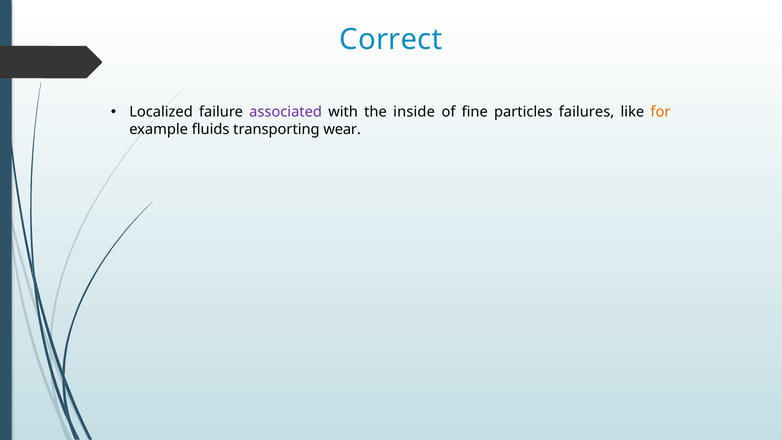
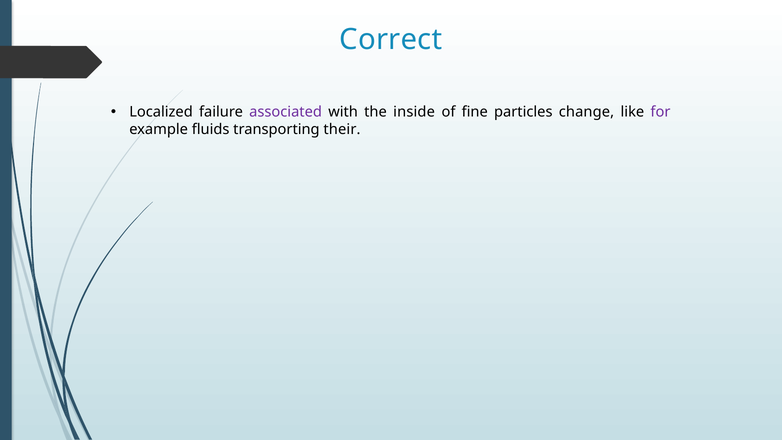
failures: failures -> change (586, 112)
for colour: orange -> purple (660, 112)
wear: wear -> their (342, 130)
